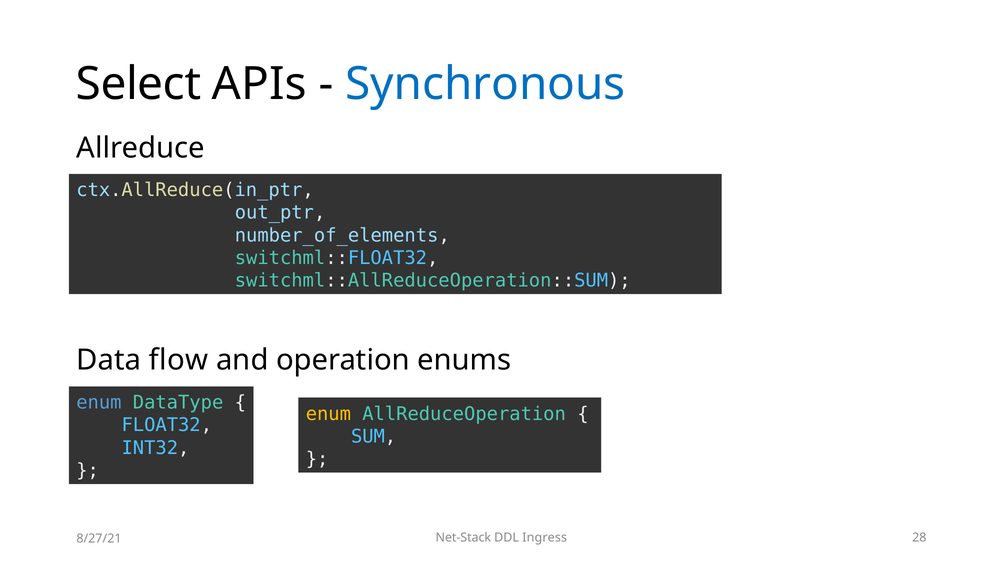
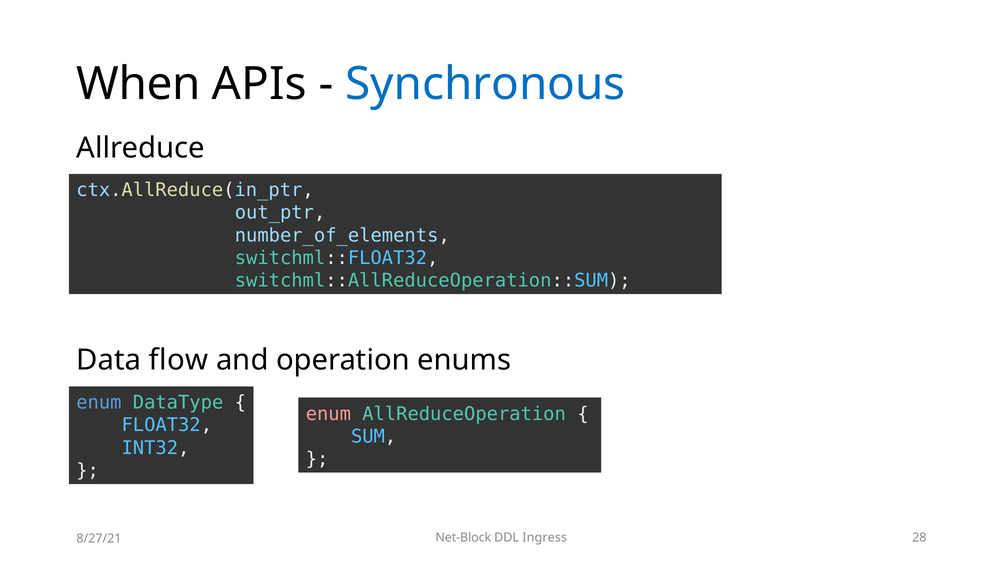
Select: Select -> When (138, 84)
enum colour: yellow -> pink (328, 414)
Net-Stack: Net-Stack -> Net-Block (463, 538)
